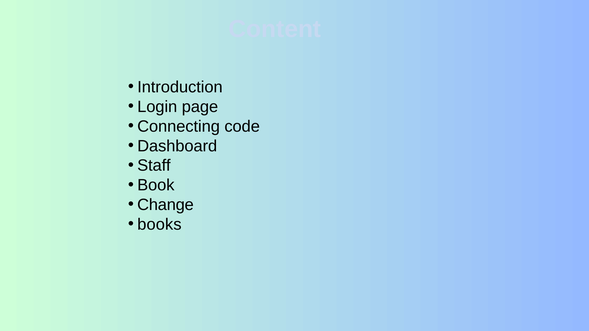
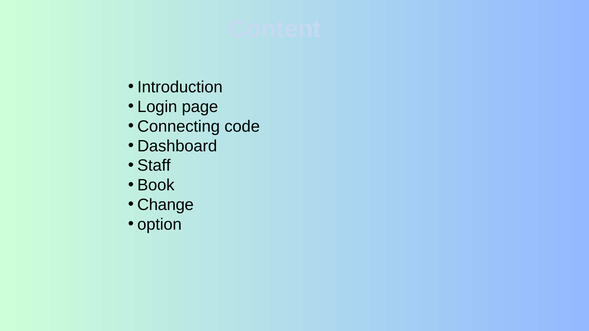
books: books -> option (160, 225)
